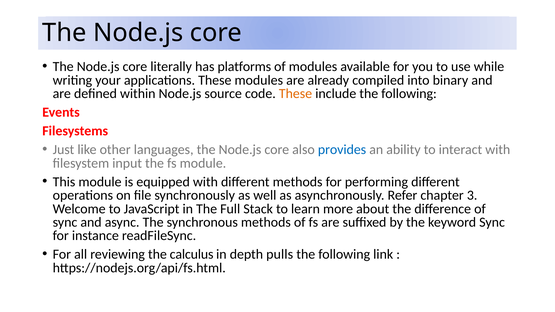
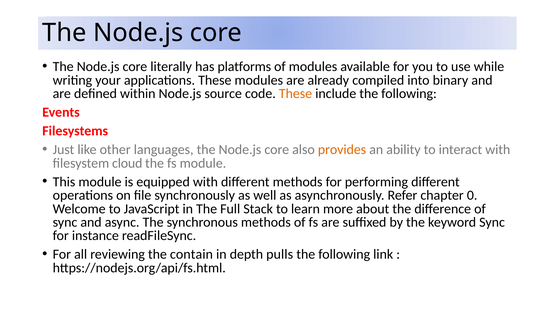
provides colour: blue -> orange (342, 150)
input: input -> cloud (127, 163)
3: 3 -> 0 (472, 195)
calculus: calculus -> contain (191, 255)
